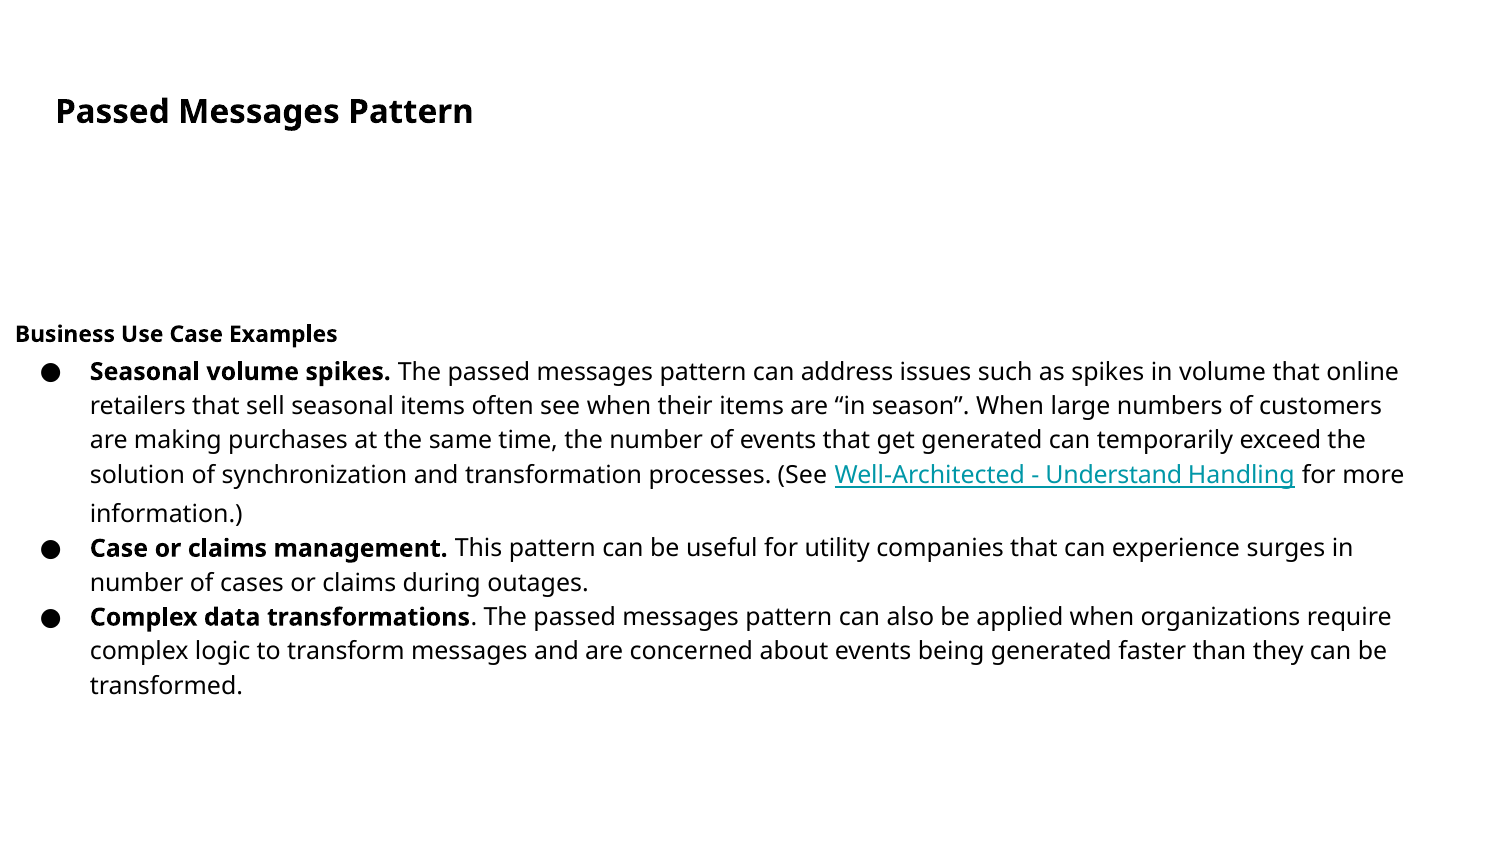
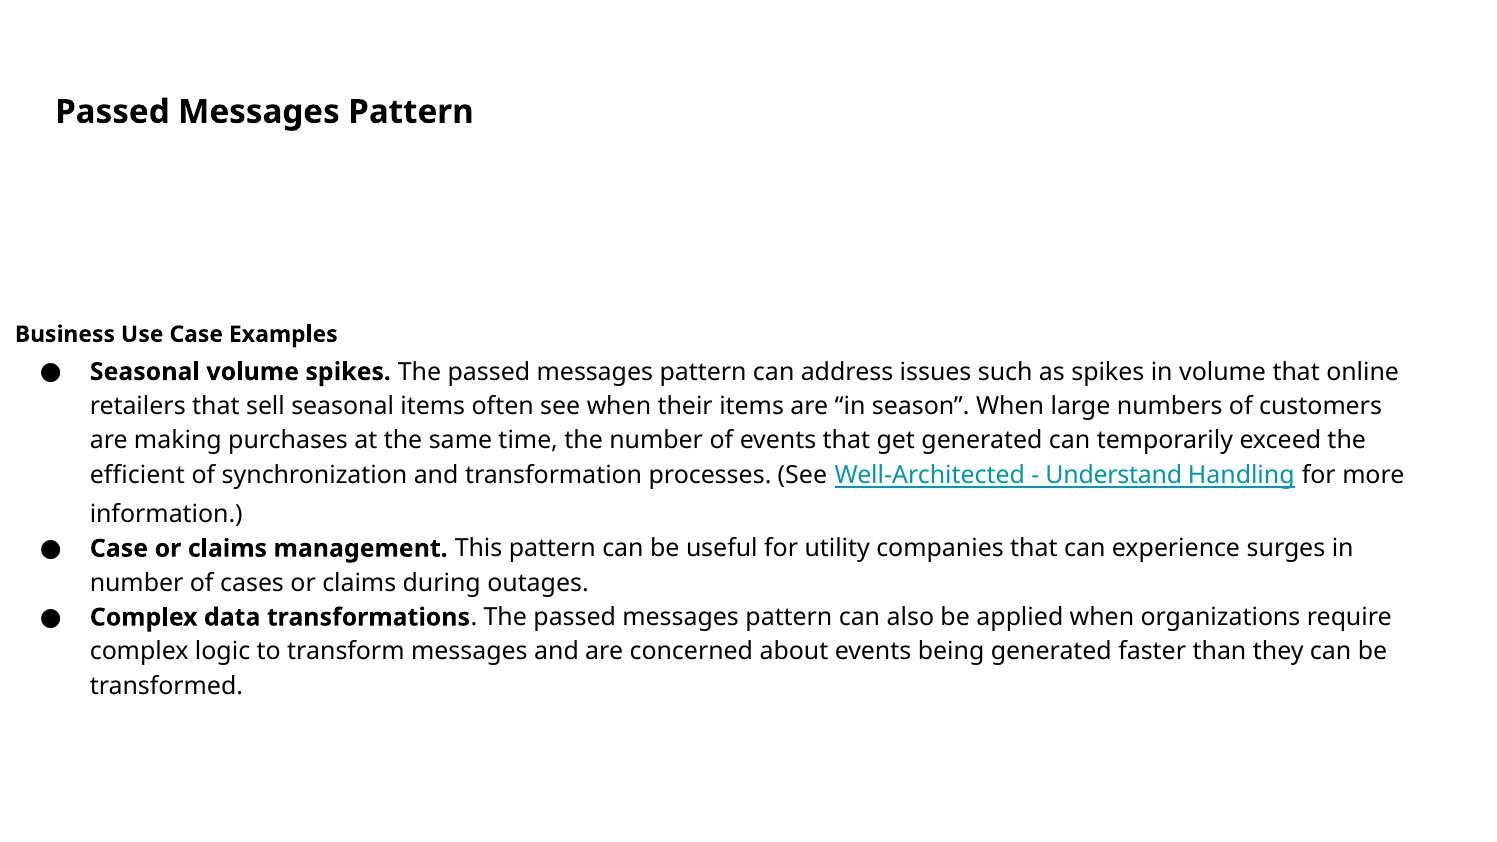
solution: solution -> efficient (137, 476)
